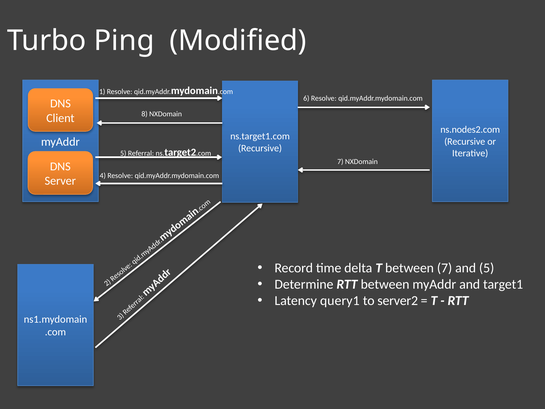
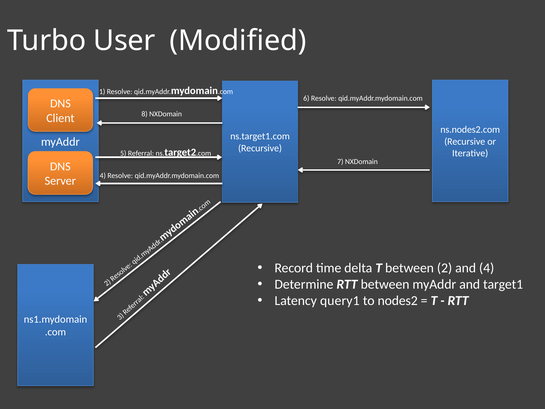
Ping: Ping -> User (124, 41)
between 7: 7 -> 2 (445, 268)
and 5: 5 -> 4 (487, 268)
server2: server2 -> nodes2 (398, 301)
